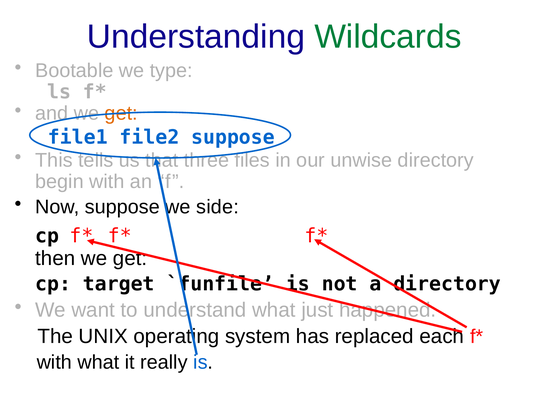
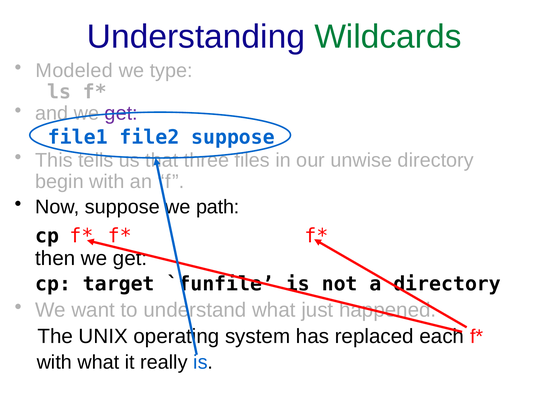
Bootable: Bootable -> Modeled (74, 71)
get colour: orange -> purple (121, 113)
side: side -> path (218, 207)
